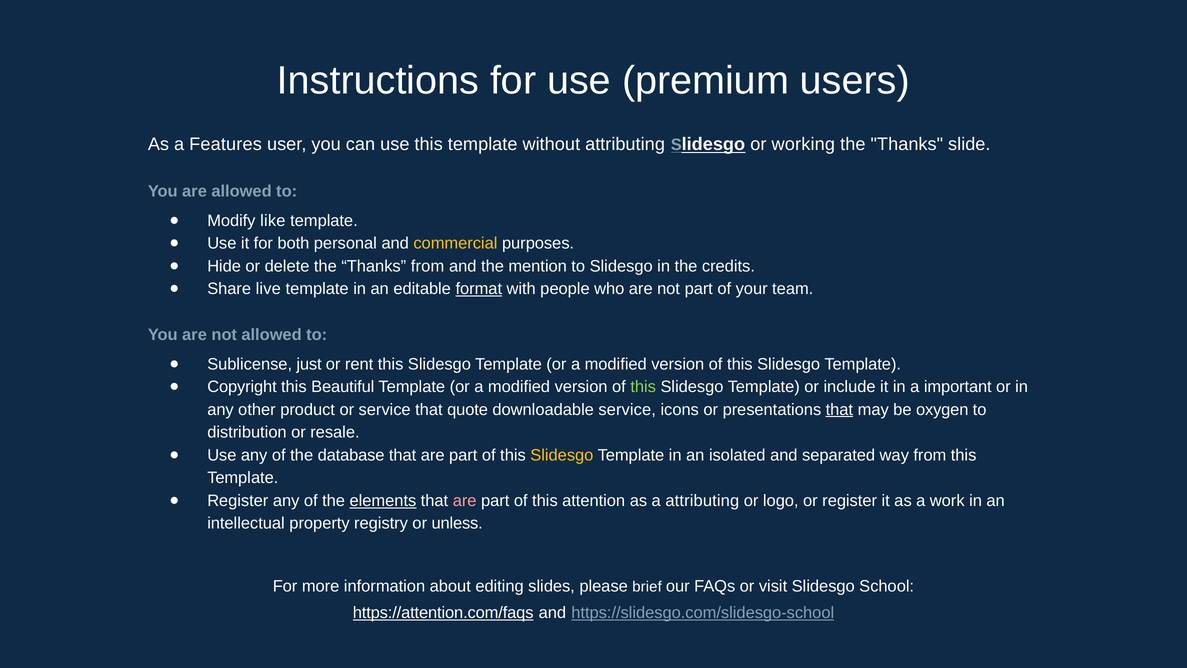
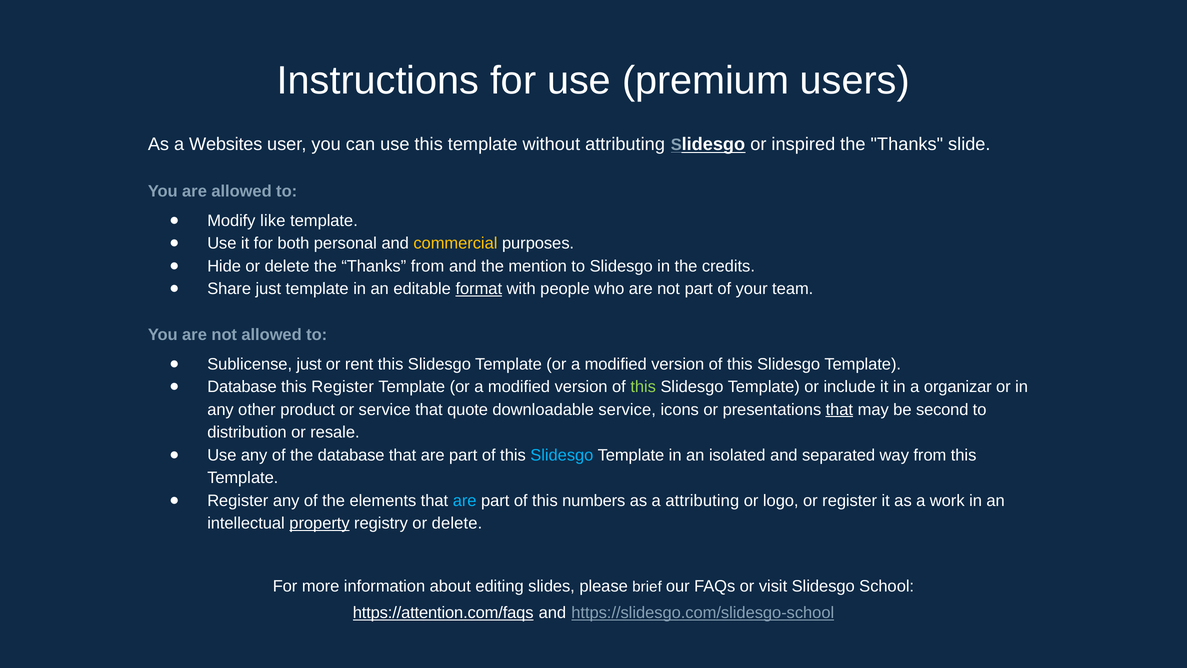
Features: Features -> Websites (226, 144)
working: working -> inspired (803, 144)
Share live: live -> just (268, 289)
Copyright: Copyright -> Database (242, 387)
this Beautiful: Beautiful -> Register (343, 387)
important: important -> organizar (958, 387)
oxygen: oxygen -> second (942, 409)
Slidesgo colour: yellow -> light blue (562, 455)
elements underline: present -> none (383, 500)
are colour: pink -> light blue (465, 500)
attention: attention -> numbers (594, 500)
property underline: none -> present (320, 523)
registry or unless: unless -> delete (457, 523)
